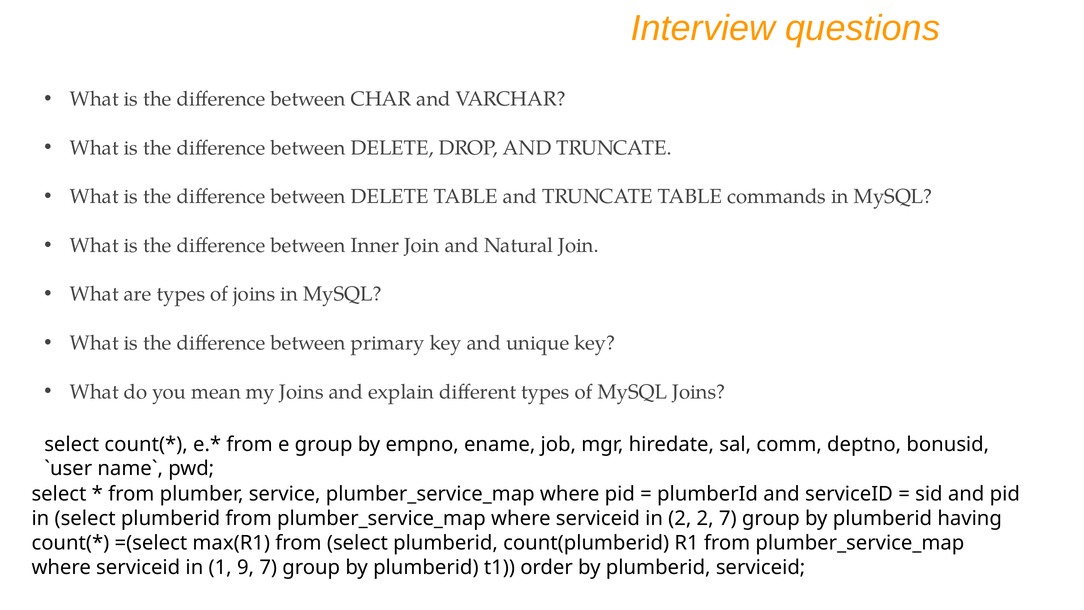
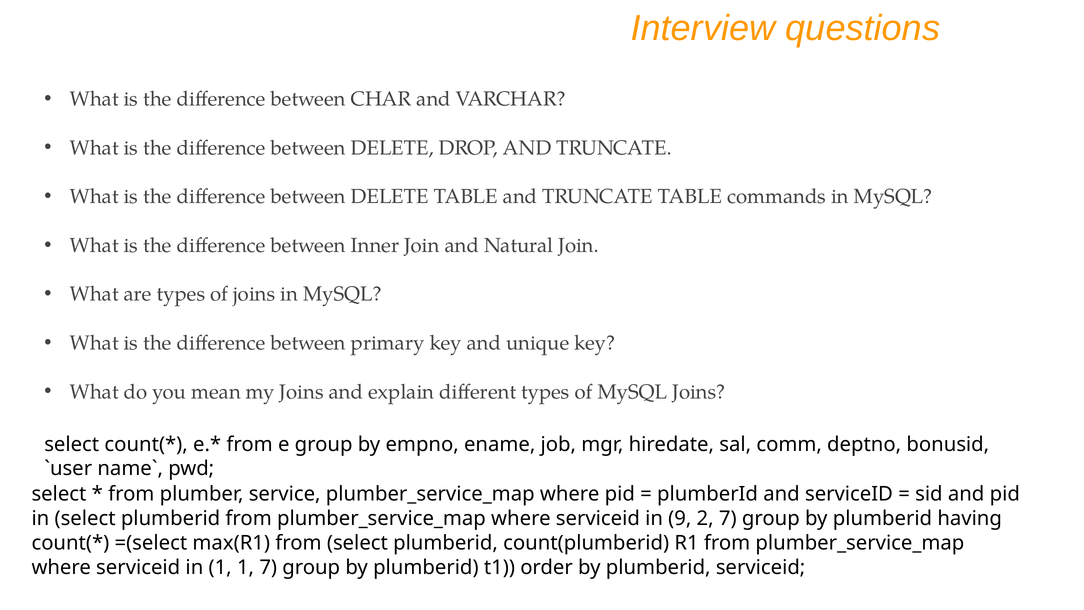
in 2: 2 -> 9 (680, 518)
1 9: 9 -> 1 (246, 567)
